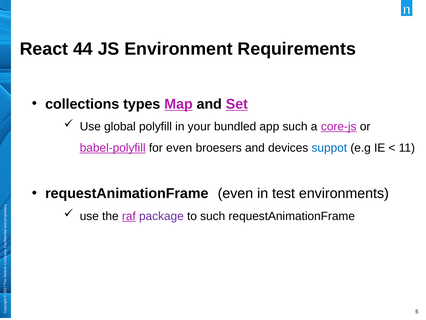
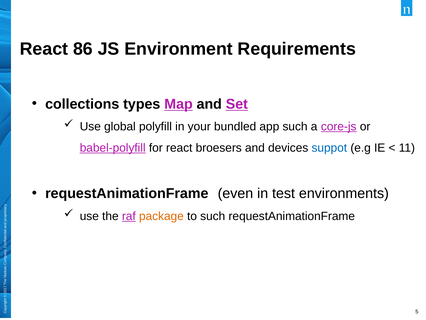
44: 44 -> 86 (83, 49)
for even: even -> react (179, 148)
package colour: purple -> orange (161, 216)
